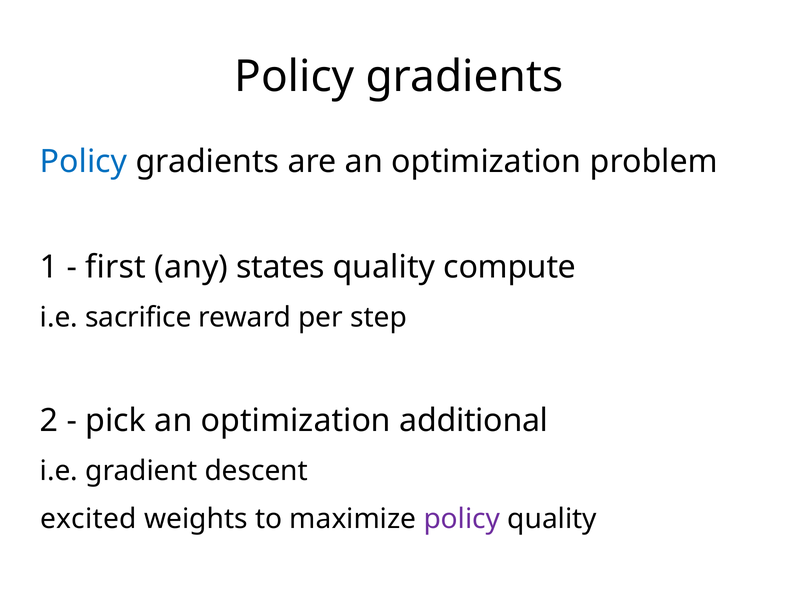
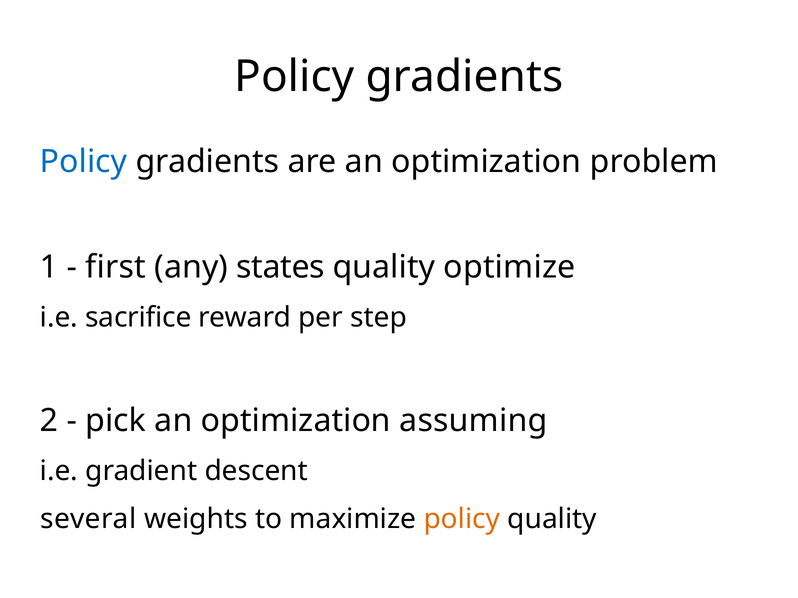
compute: compute -> optimize (509, 267)
additional: additional -> assuming (474, 421)
excited: excited -> several (88, 519)
policy colour: purple -> orange (462, 519)
